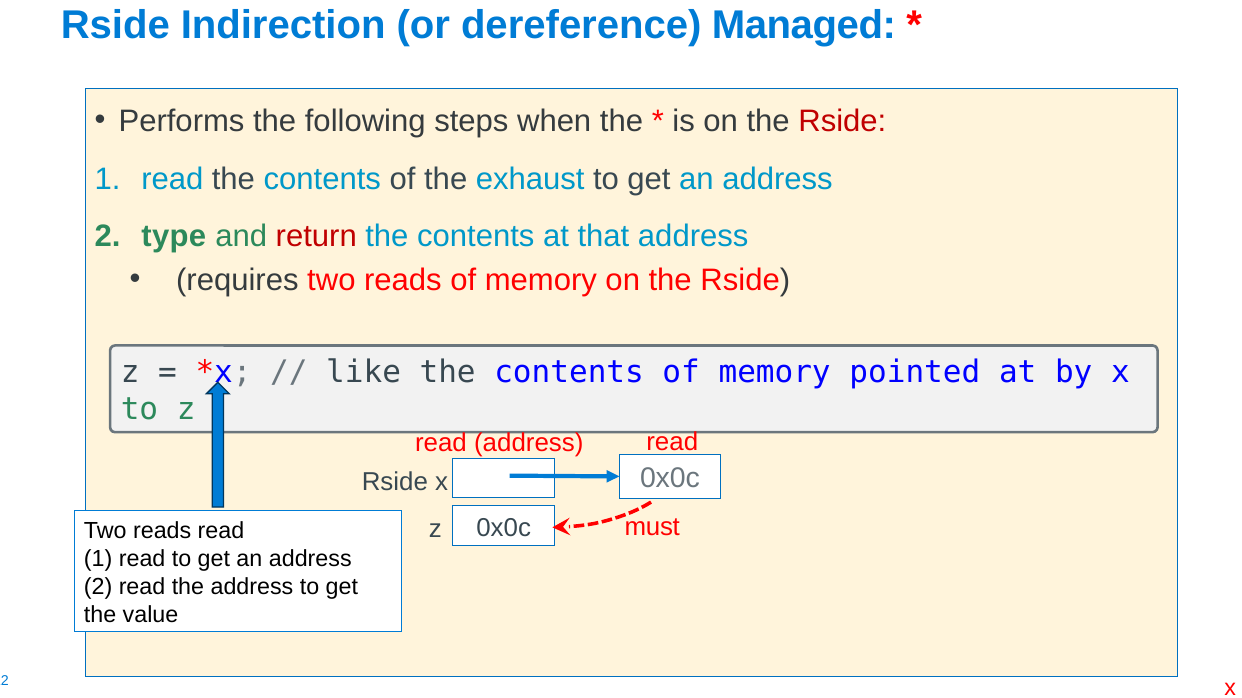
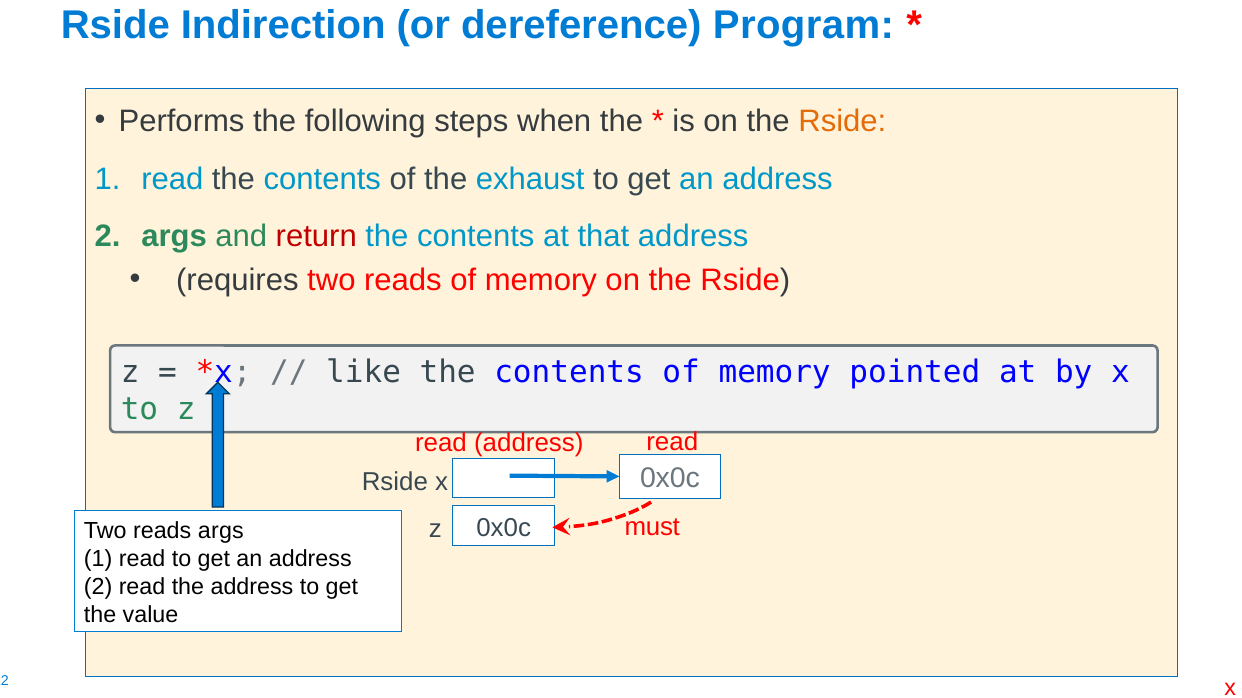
Managed: Managed -> Program (804, 25)
Rside colour: red -> orange (842, 122)
2 type: type -> args (174, 237)
reads read: read -> args (221, 532)
